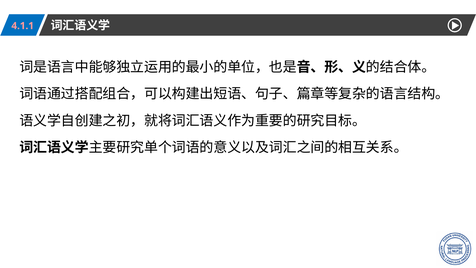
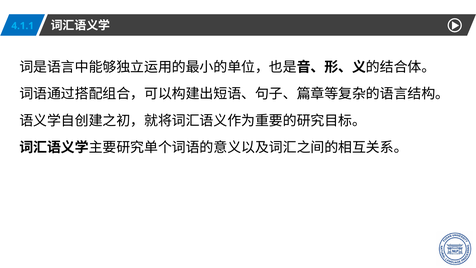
4.1.1 colour: pink -> light blue (23, 26)
